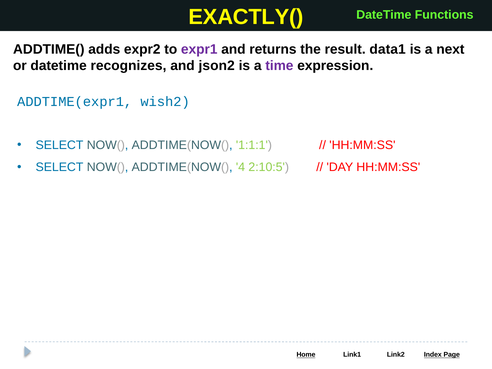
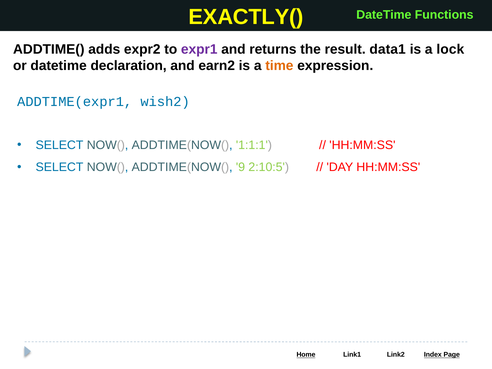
next: next -> lock (450, 49)
recognizes: recognizes -> declaration (129, 66)
json2: json2 -> earn2 (217, 66)
time colour: purple -> orange (279, 66)
4: 4 -> 9 (240, 167)
